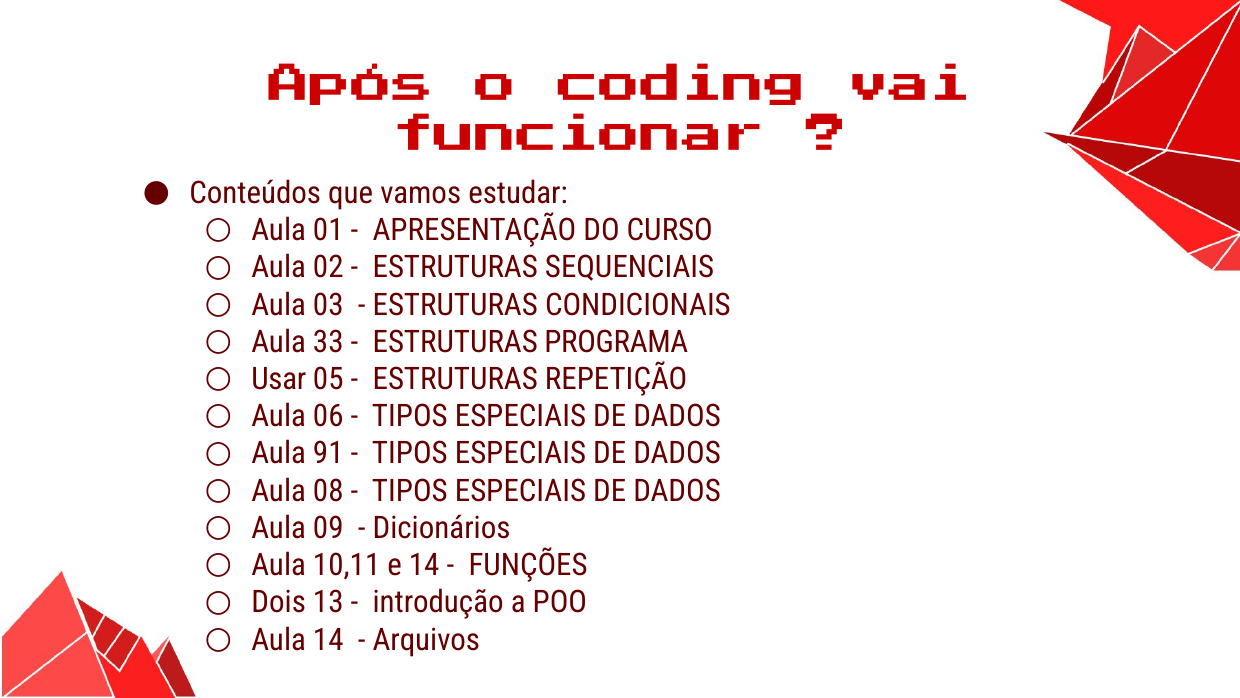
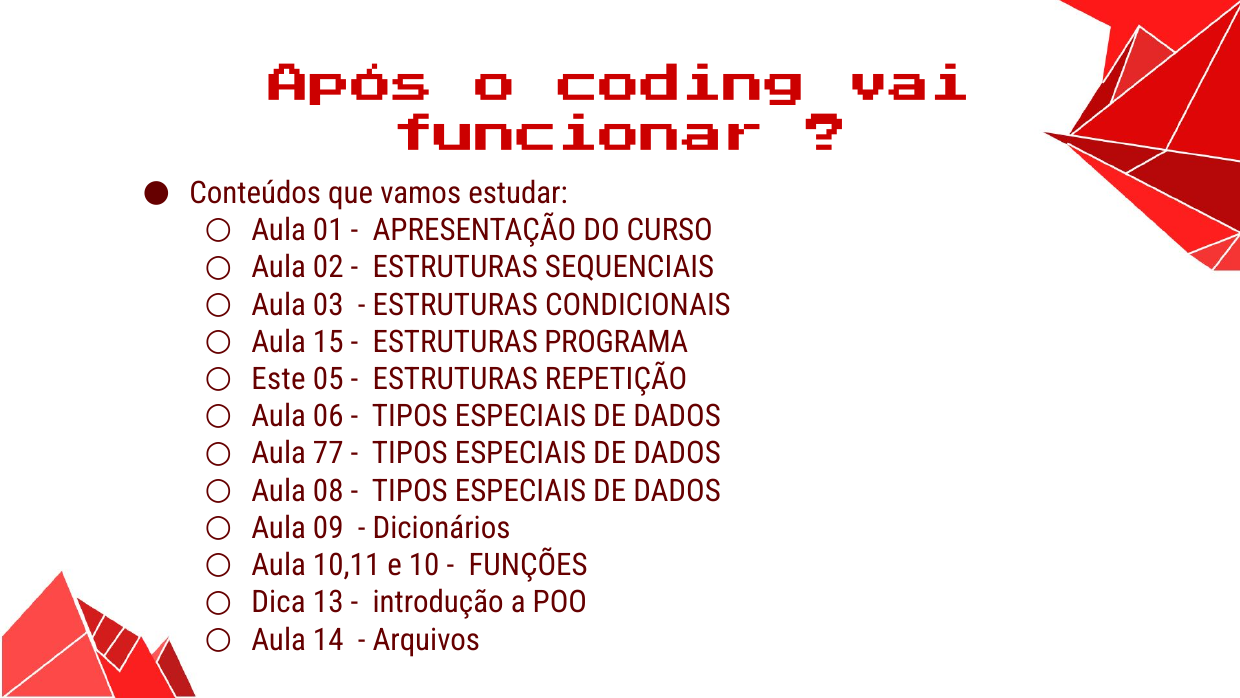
33: 33 -> 15 (328, 342)
Usar: Usar -> Este (279, 379)
91: 91 -> 77 (328, 453)
e 14: 14 -> 10 (424, 565)
Dois: Dois -> Dica (279, 602)
